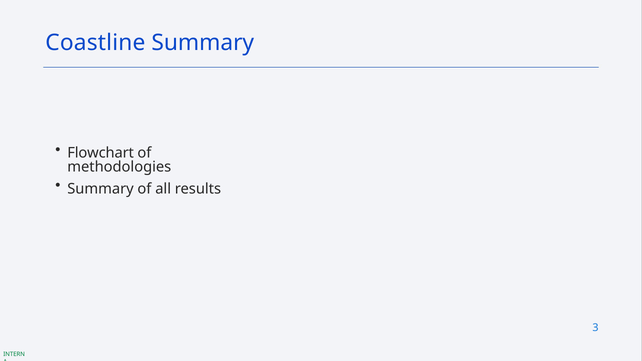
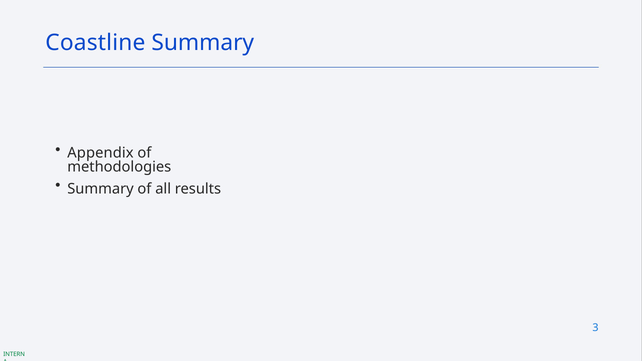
Flowchart: Flowchart -> Appendix (100, 153)
